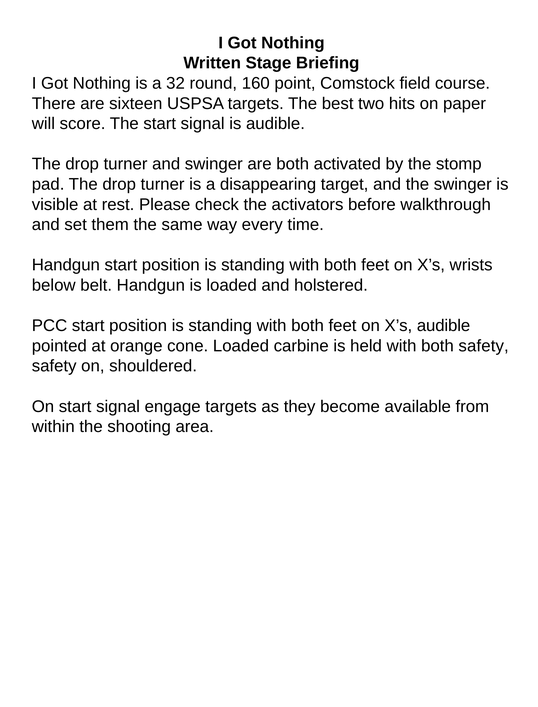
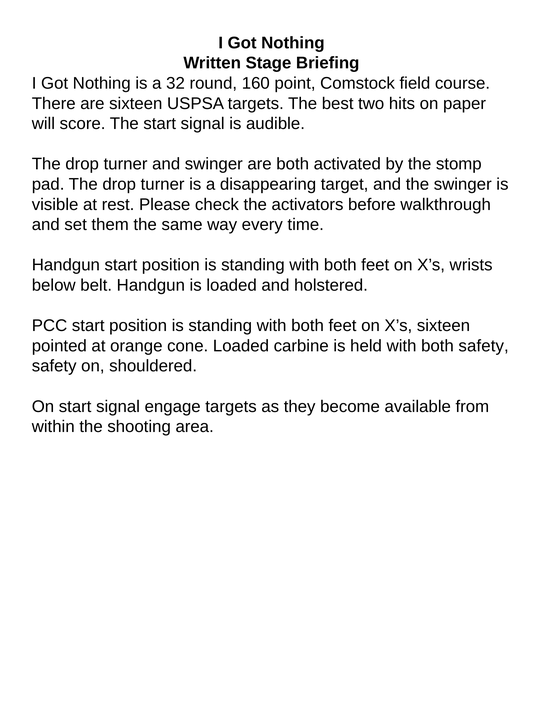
X’s audible: audible -> sixteen (443, 325)
